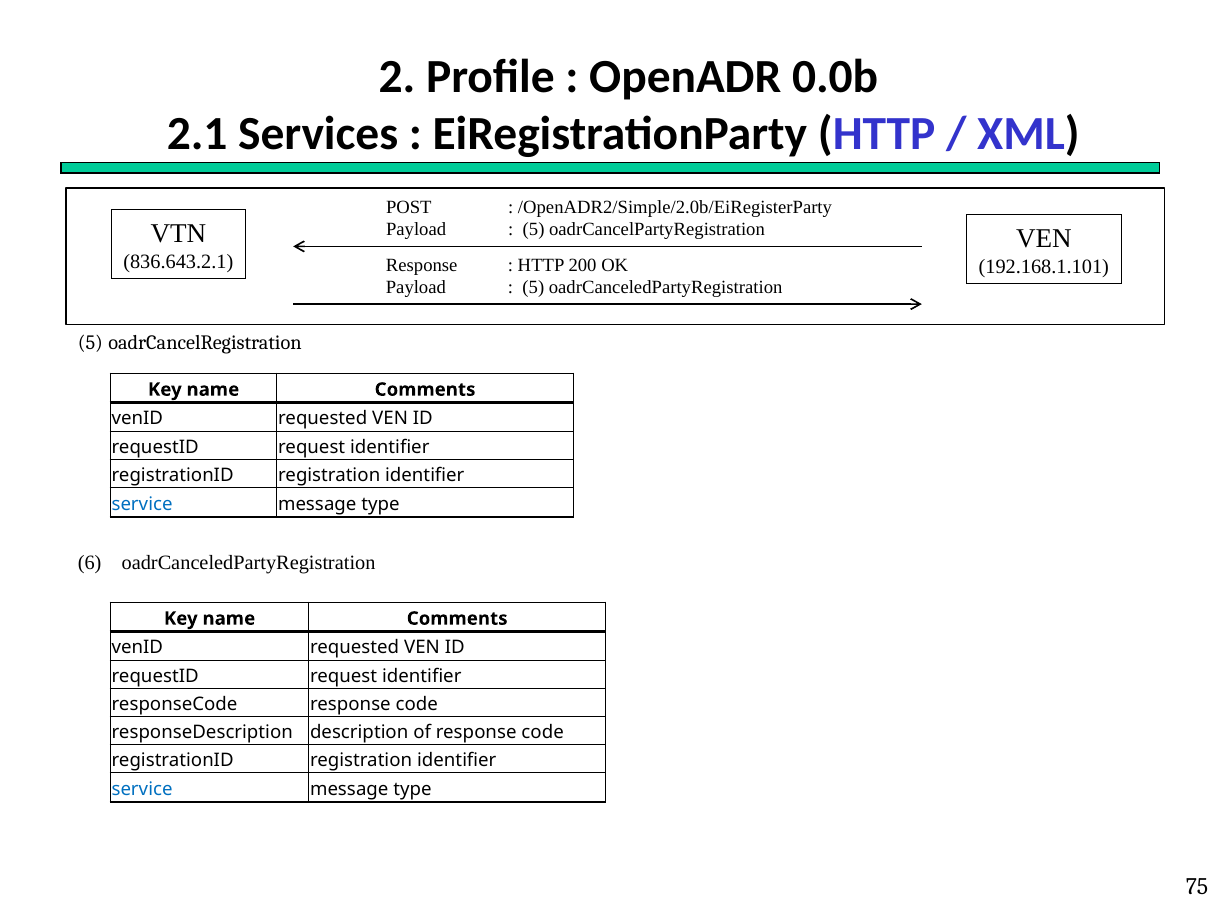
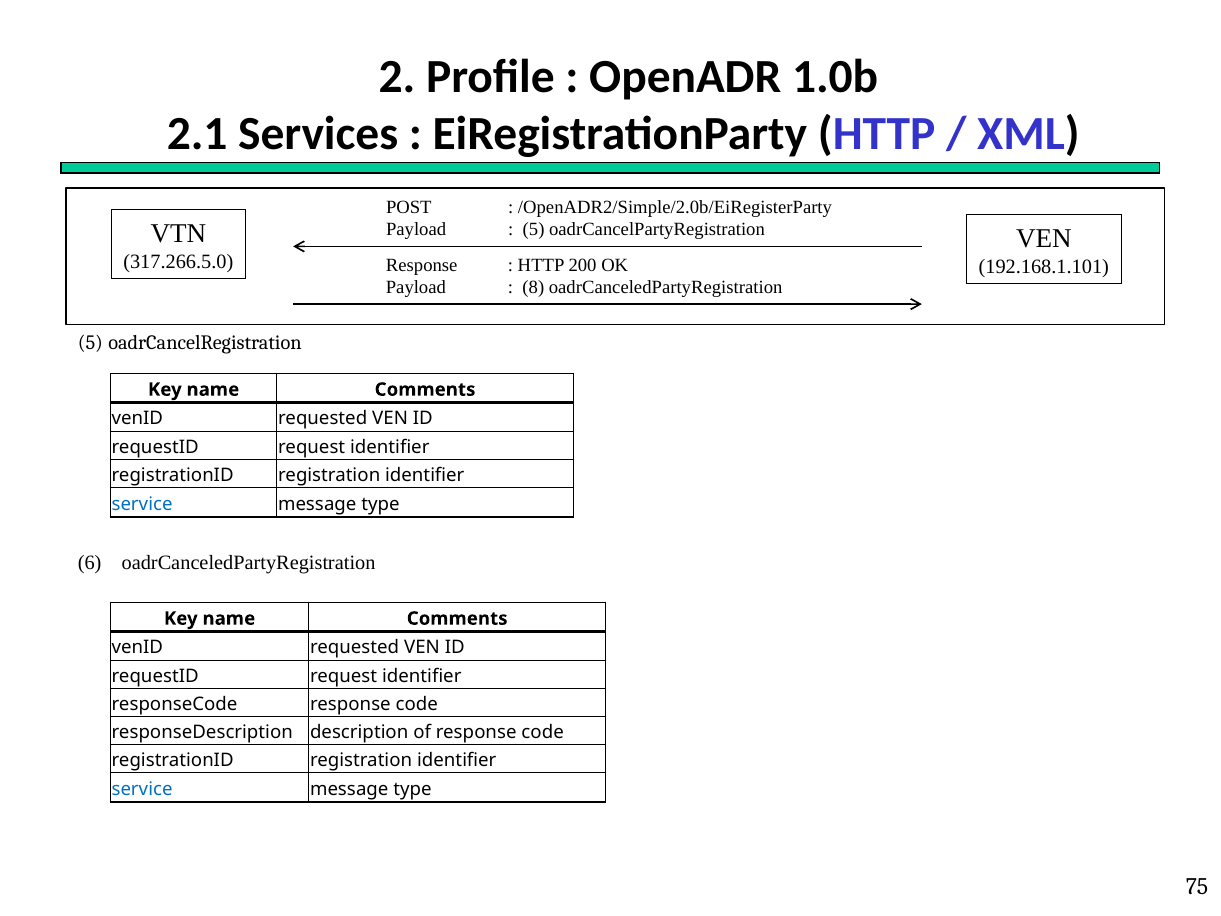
0.0b: 0.0b -> 1.0b (835, 77)
836.643.2.1: 836.643.2.1 -> 317.266.5.0 (178, 261)
5: 5 -> 8 (533, 287)
